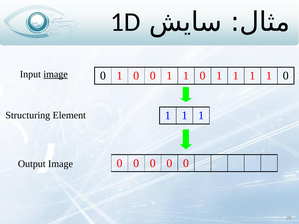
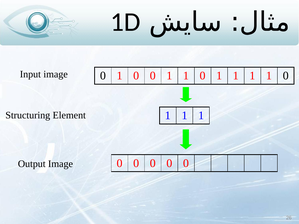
image underline: present -> none (56, 74)
